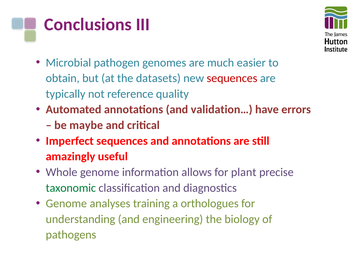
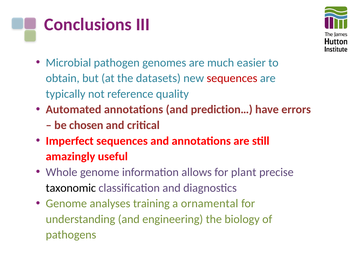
validation…: validation… -> prediction… (222, 110)
maybe: maybe -> chosen (86, 125)
taxonomic colour: green -> black (71, 188)
orthologues: orthologues -> ornamental (210, 204)
